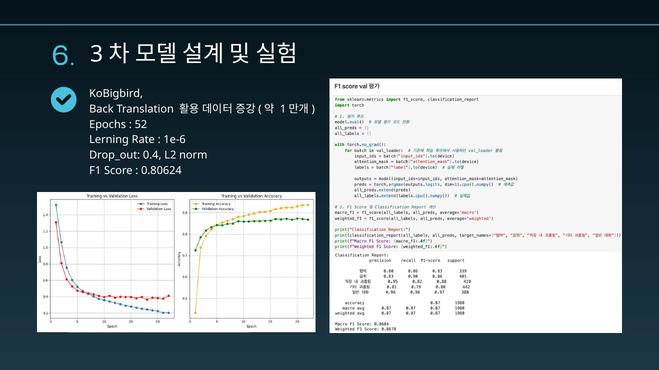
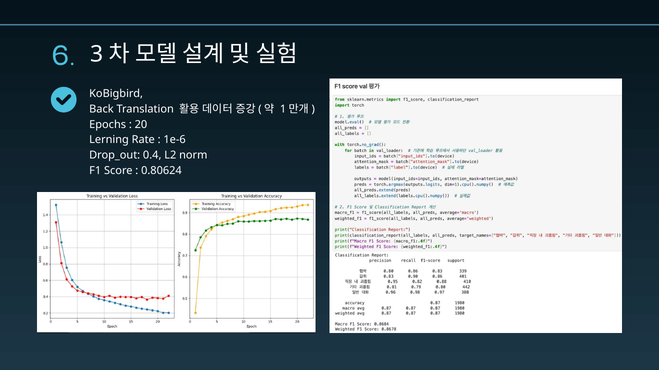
52: 52 -> 20 (141, 125)
